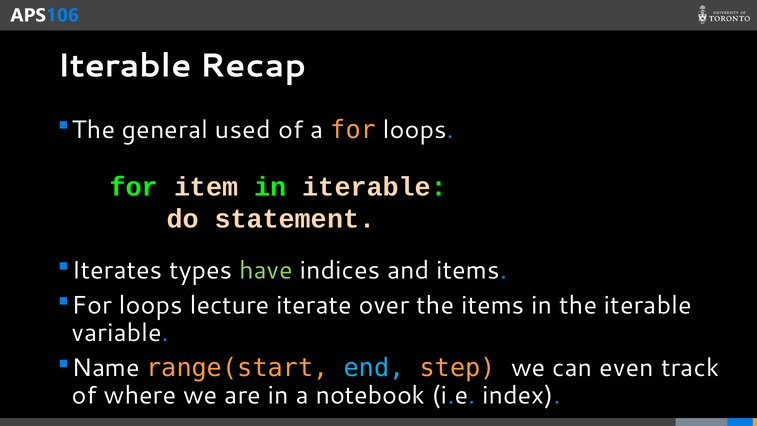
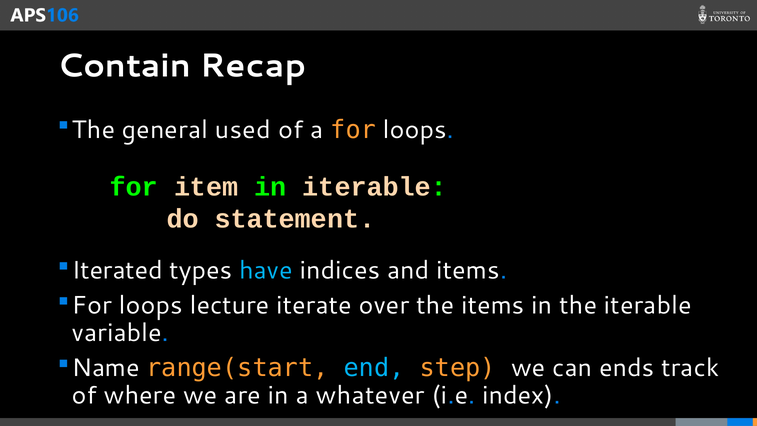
Iterable: Iterable -> Contain (124, 66)
Iterates: Iterates -> Iterated (117, 270)
have colour: light green -> light blue (266, 270)
even: even -> ends (627, 368)
notebook: notebook -> whatever (370, 395)
